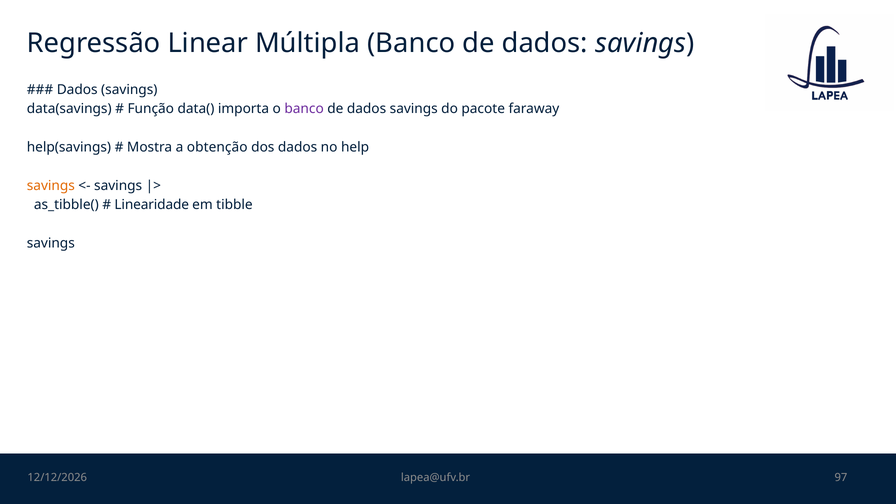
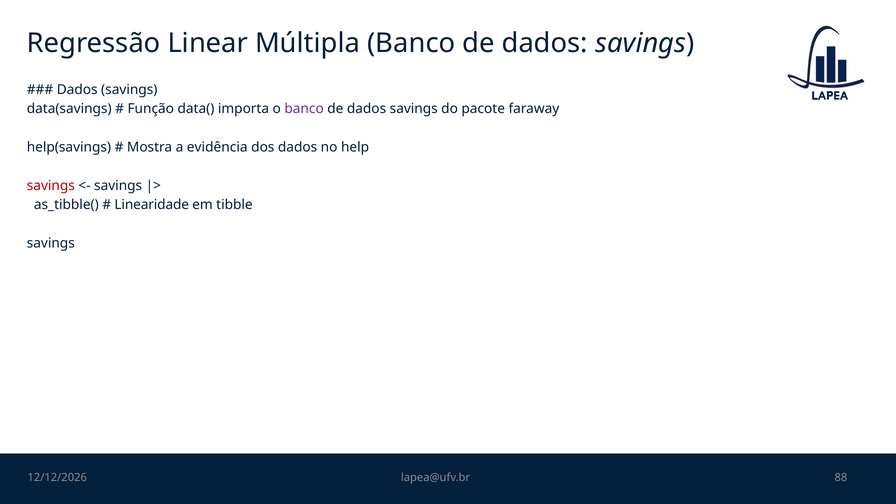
obtenção: obtenção -> evidência (217, 147)
savings colour: orange -> red (51, 186)
97: 97 -> 88 (841, 477)
